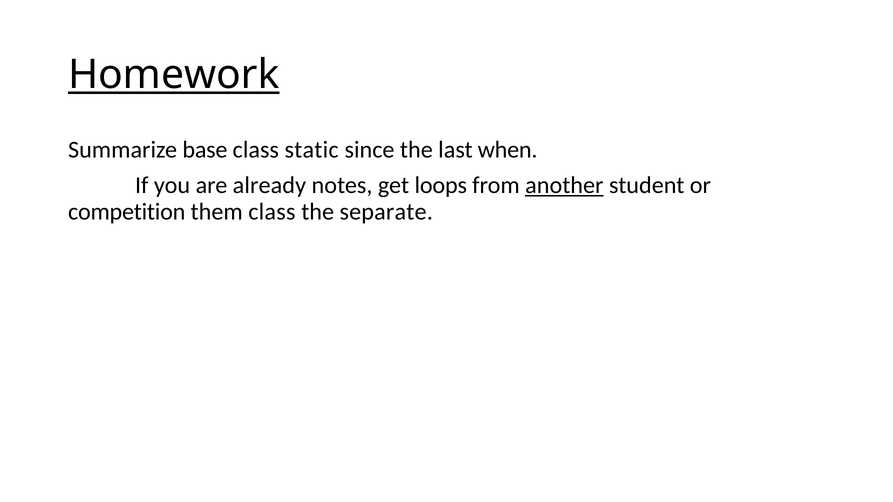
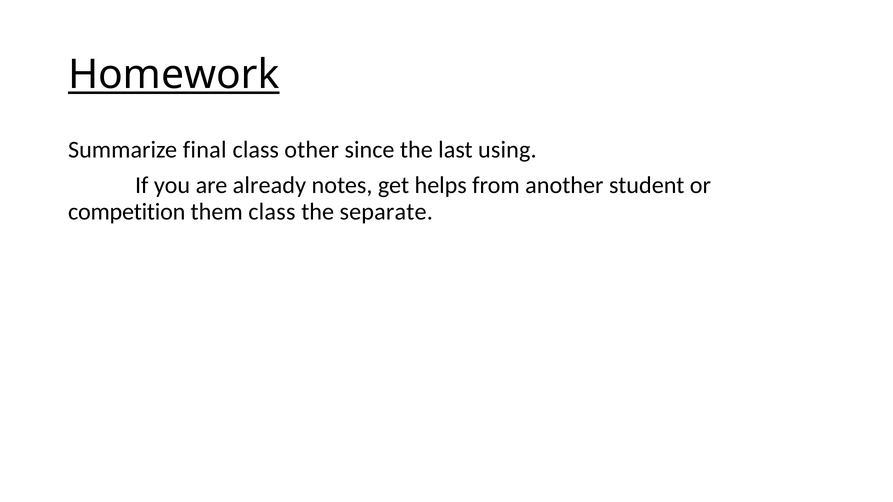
base: base -> final (205, 150)
static: static -> other (312, 150)
when: when -> using (507, 150)
loops: loops -> helps (441, 186)
another underline: present -> none (564, 186)
